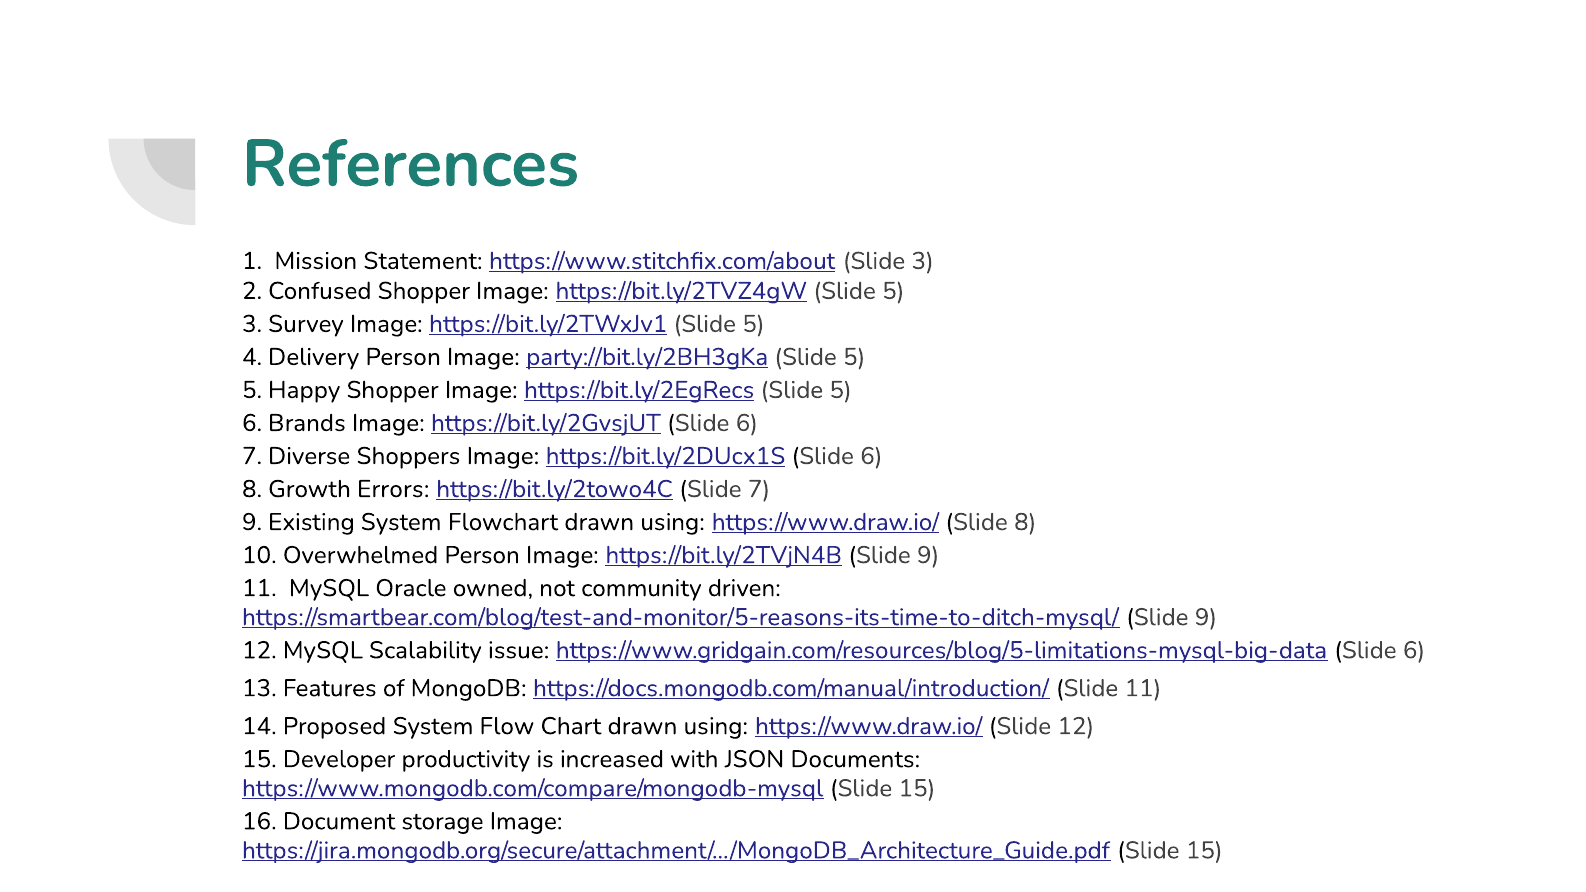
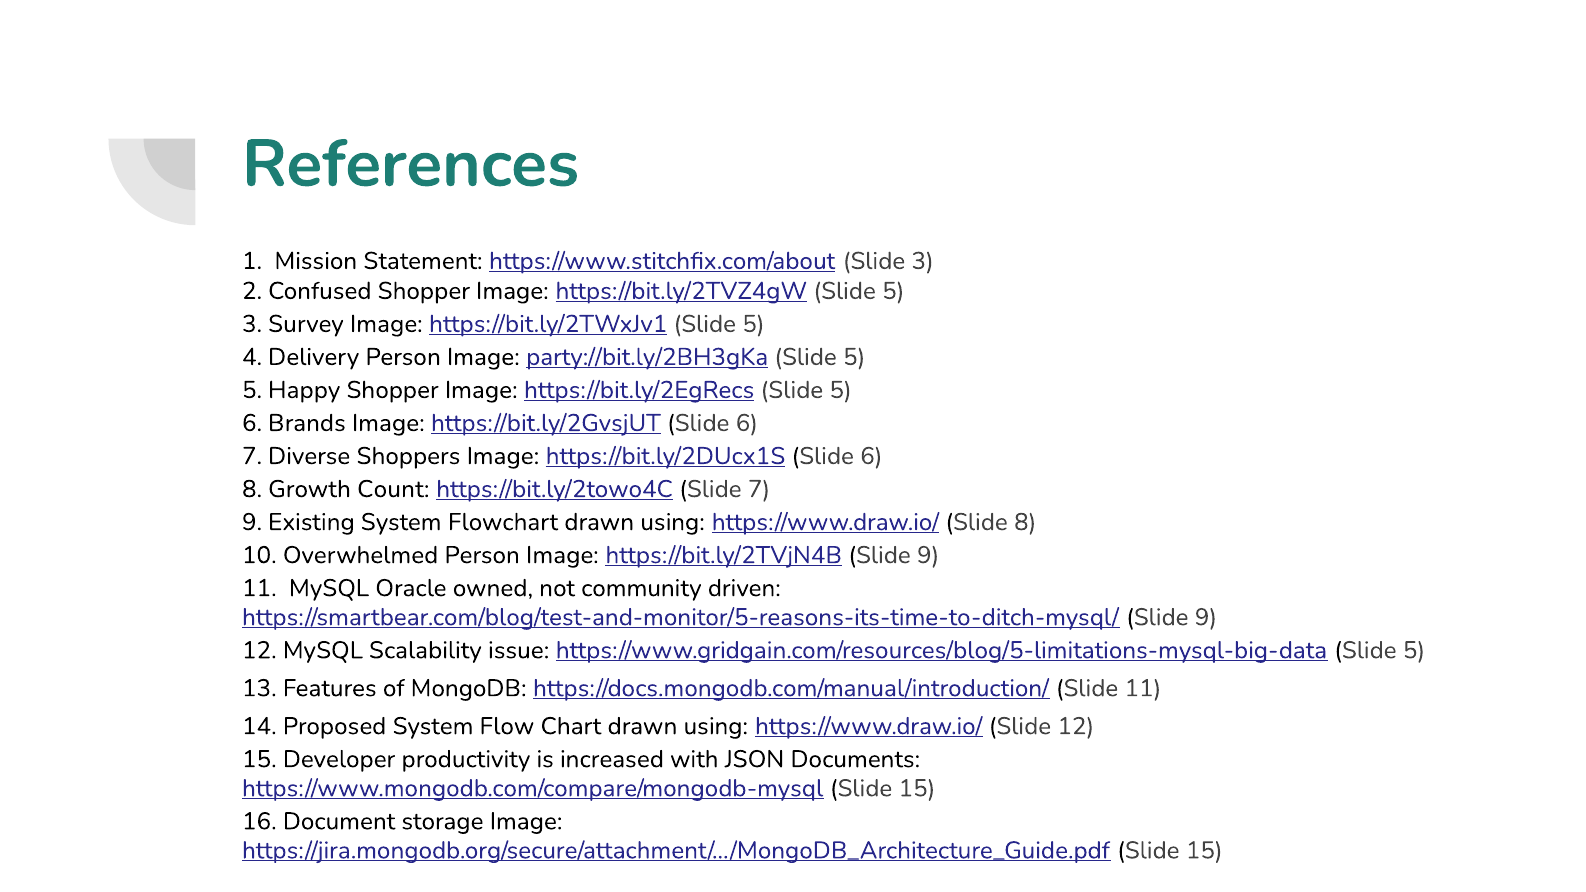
Errors: Errors -> Count (393, 489)
https://www.gridgain.com/resources/blog/5-limitations-mysql-big-data Slide 6: 6 -> 5 (1414, 650)
